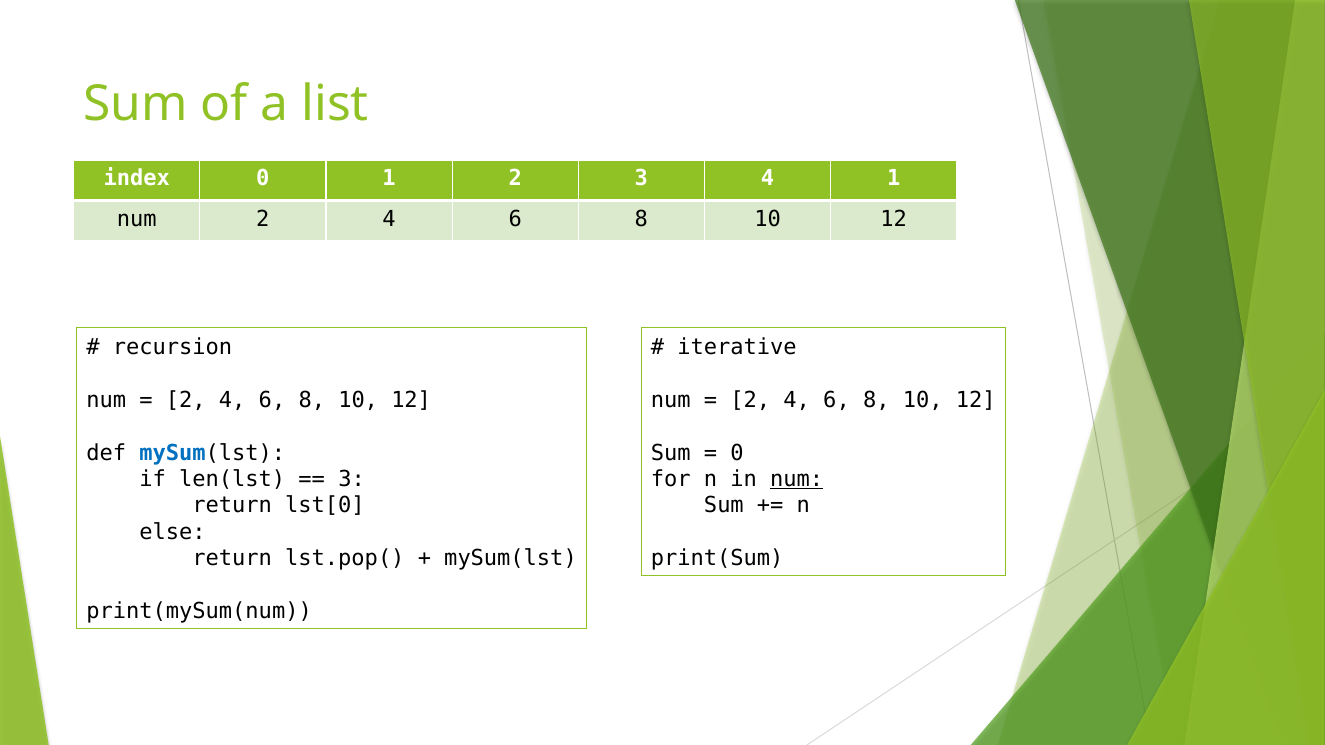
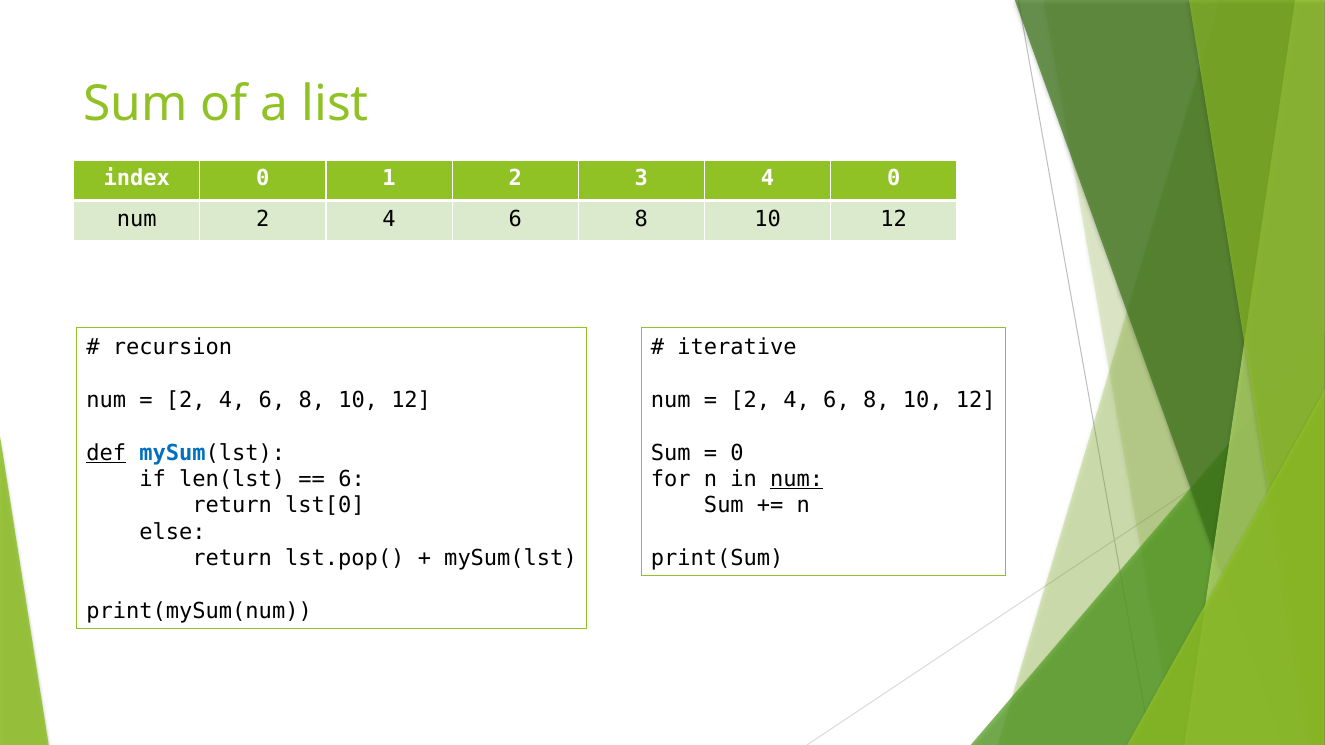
4 1: 1 -> 0 (894, 179)
def underline: none -> present (106, 453)
3: 3 -> 6 (352, 479)
